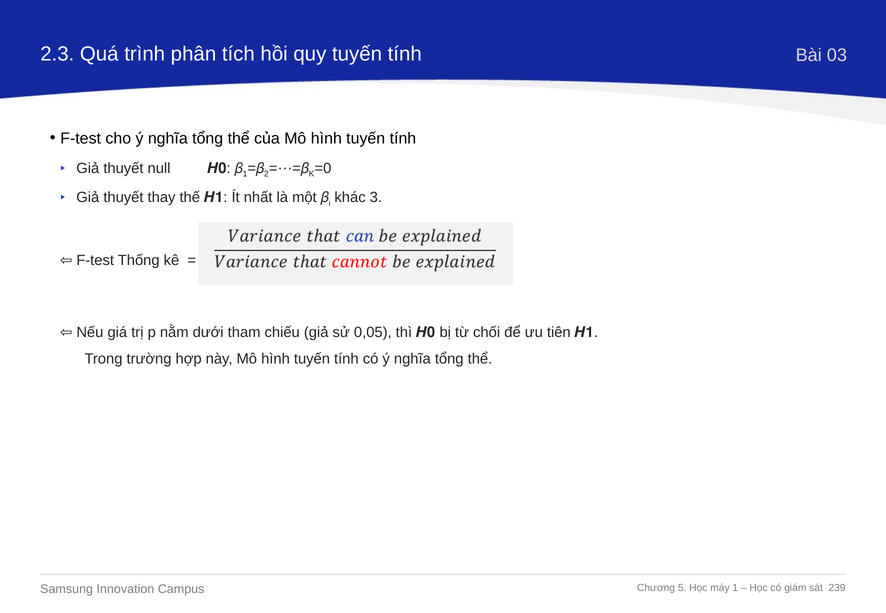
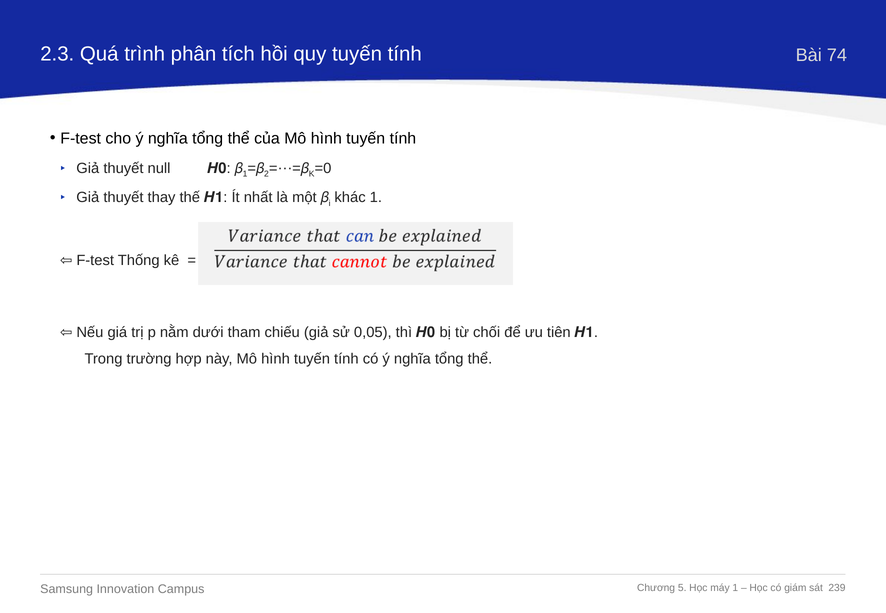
03: 03 -> 74 (837, 55)
khác 3: 3 -> 1 (376, 198)
